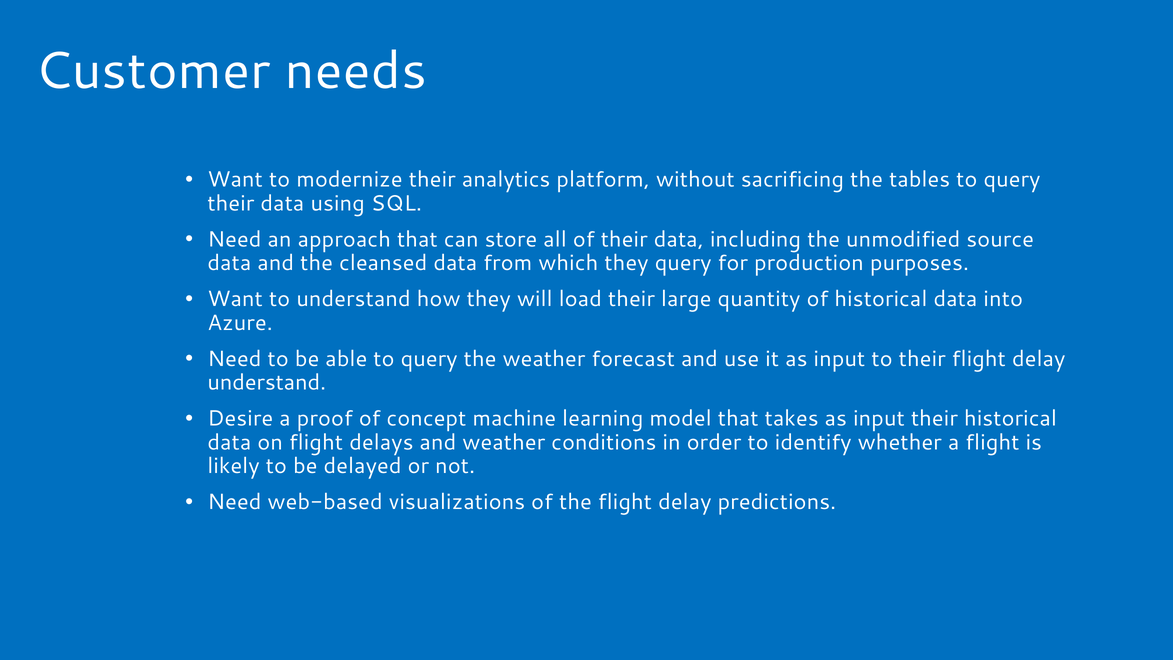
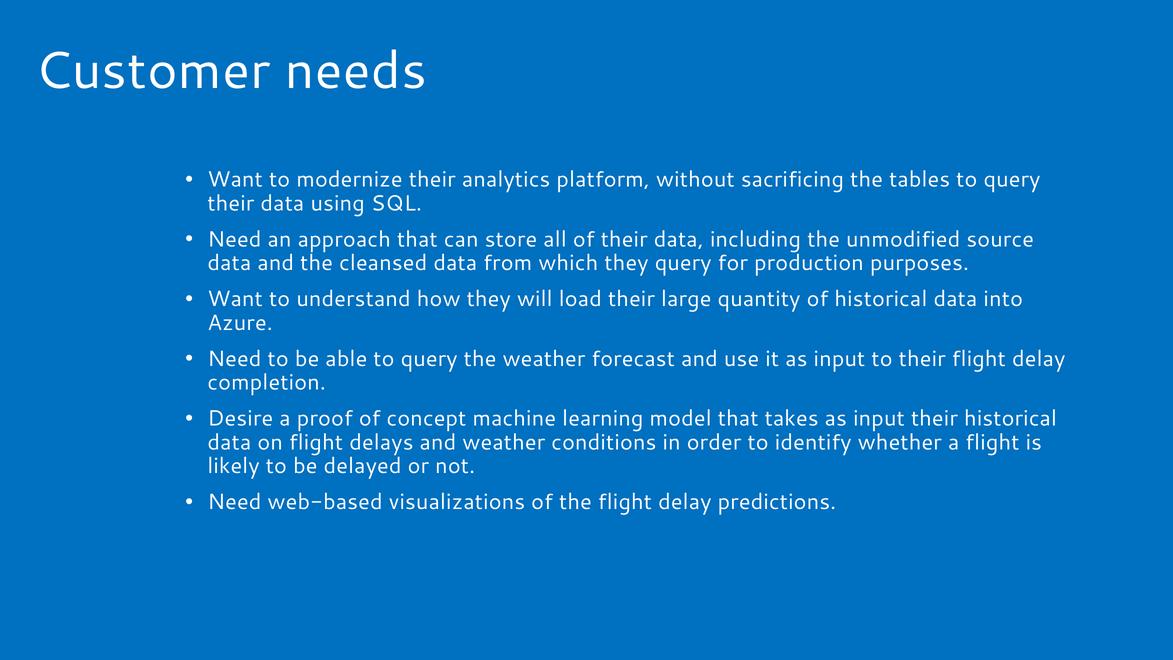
understand: understand -> completion (267, 383)
